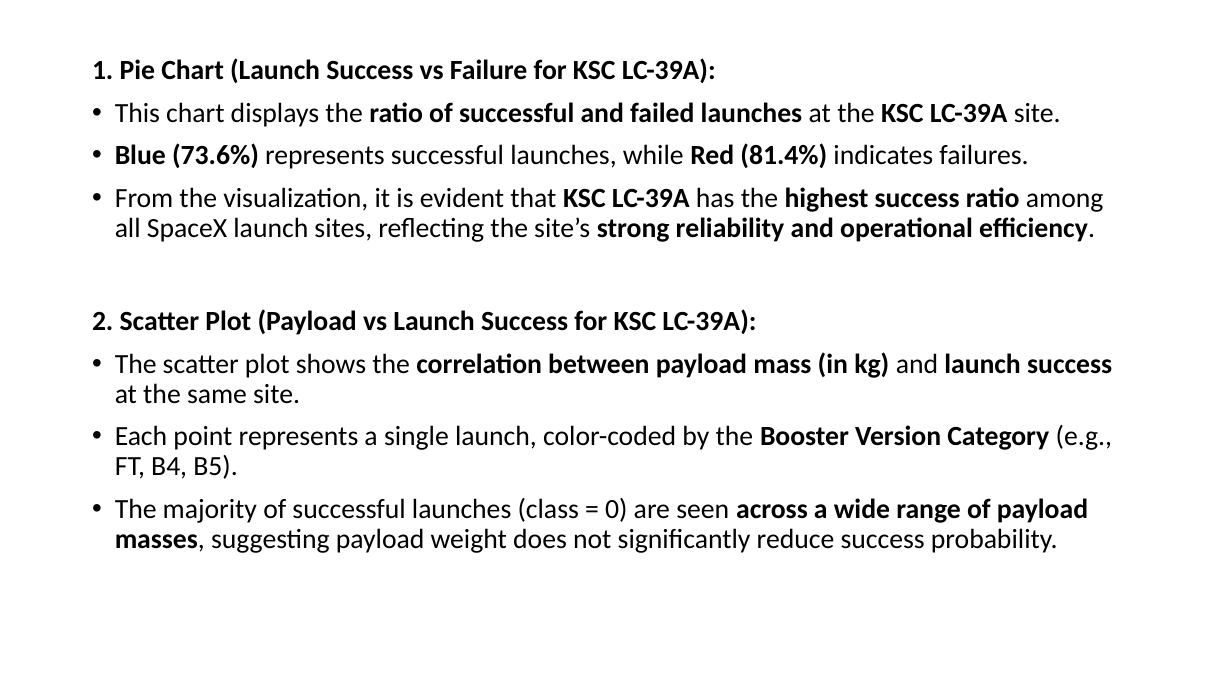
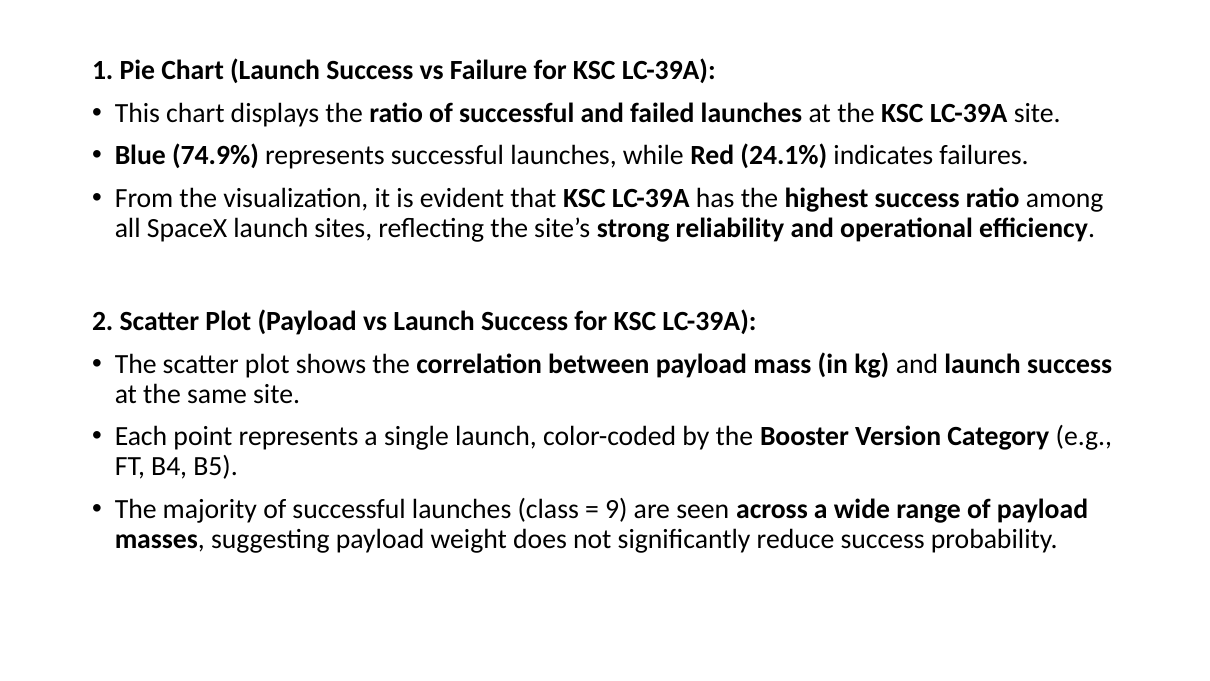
73.6%: 73.6% -> 74.9% (215, 156)
81.4%: 81.4% -> 24.1% (784, 156)
0: 0 -> 9 (616, 509)
